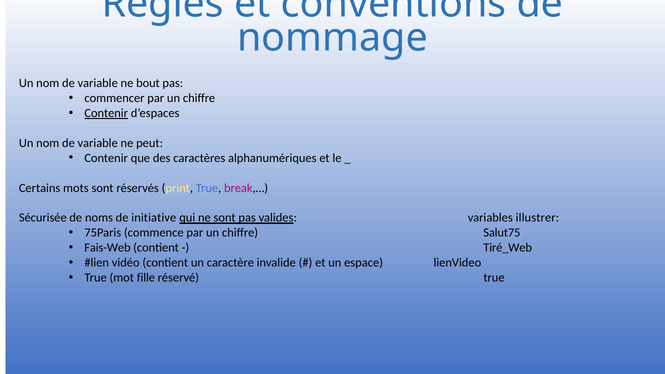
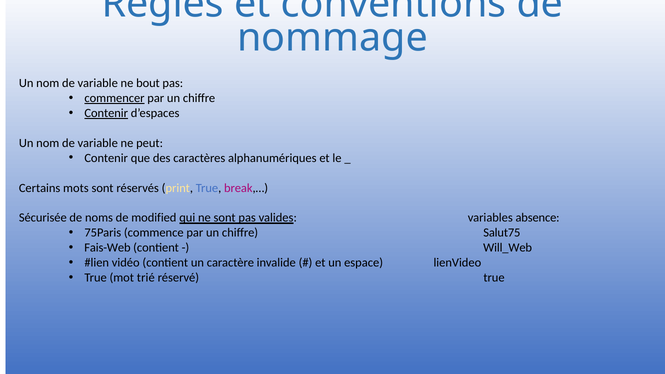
commencer underline: none -> present (114, 98)
initiative: initiative -> modified (154, 218)
illustrer: illustrer -> absence (538, 218)
Tiré_Web: Tiré_Web -> Will_Web (508, 248)
fille: fille -> trié (146, 278)
